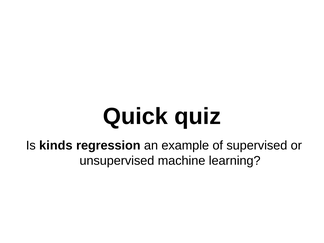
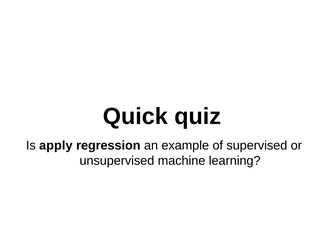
kinds: kinds -> apply (56, 146)
